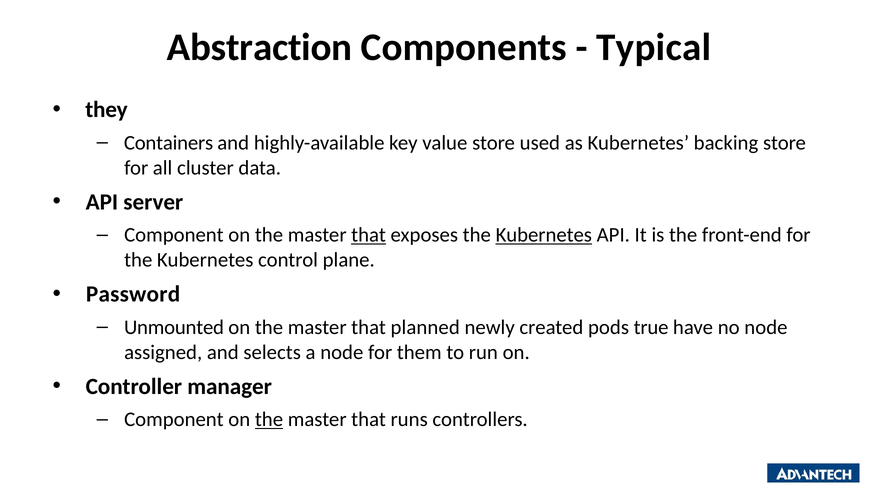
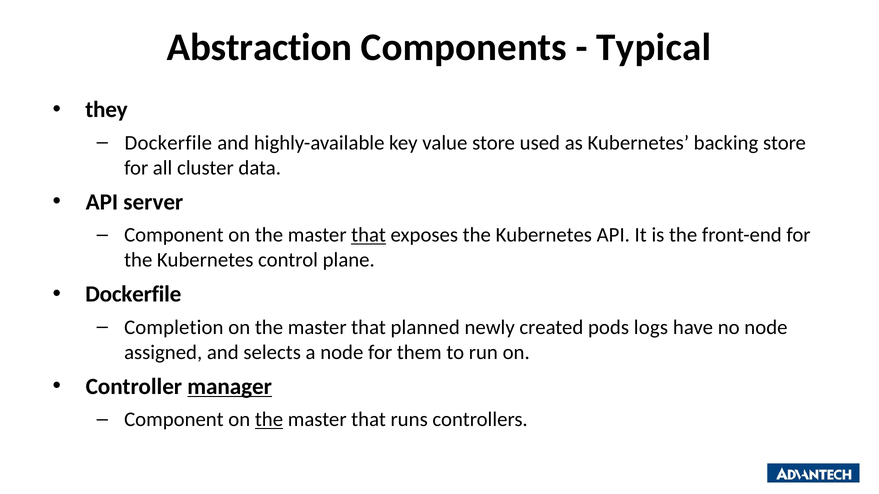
Containers: Containers -> Dockerfile (168, 143)
Kubernetes underline: present -> none (544, 235)
Password: Password -> Dockerfile (133, 295)
Unmounted: Unmounted -> Completion (174, 328)
true: true -> logs (651, 328)
manager underline: none -> present (230, 387)
